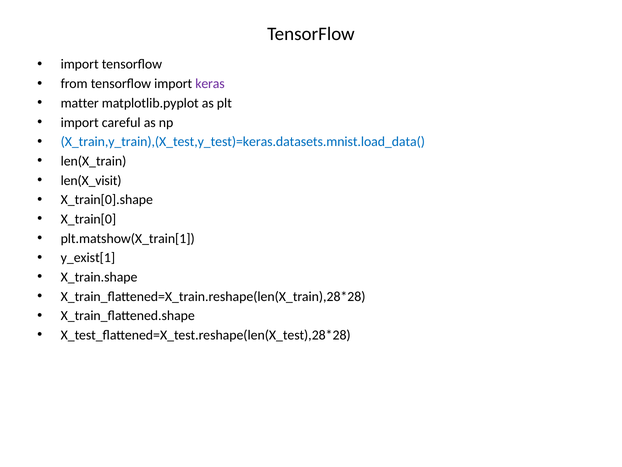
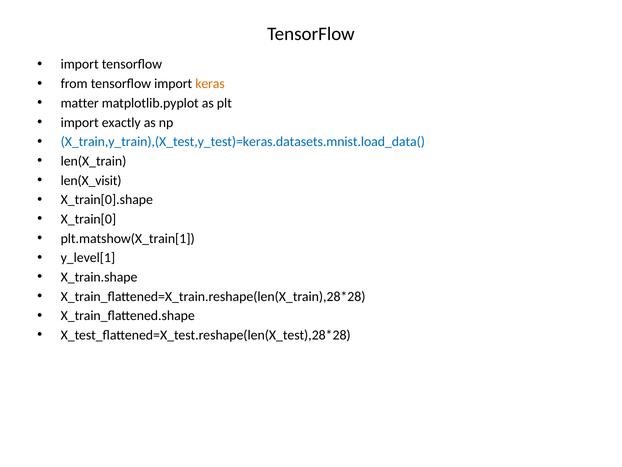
keras colour: purple -> orange (210, 84)
careful: careful -> exactly (121, 122)
y_exist[1: y_exist[1 -> y_level[1 (88, 258)
